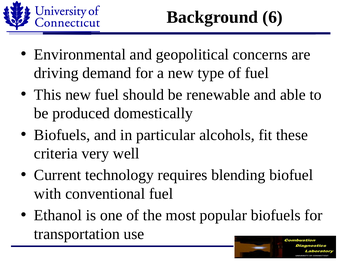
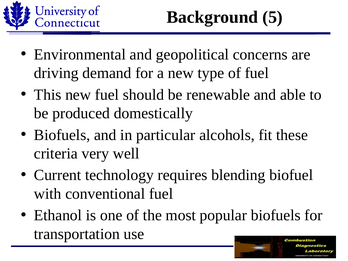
6: 6 -> 5 (273, 17)
